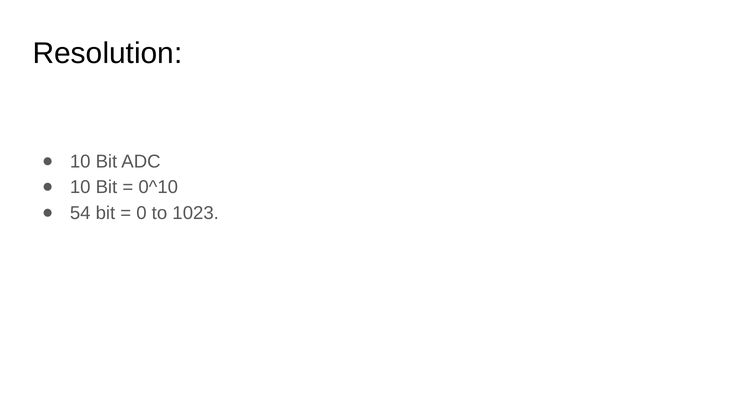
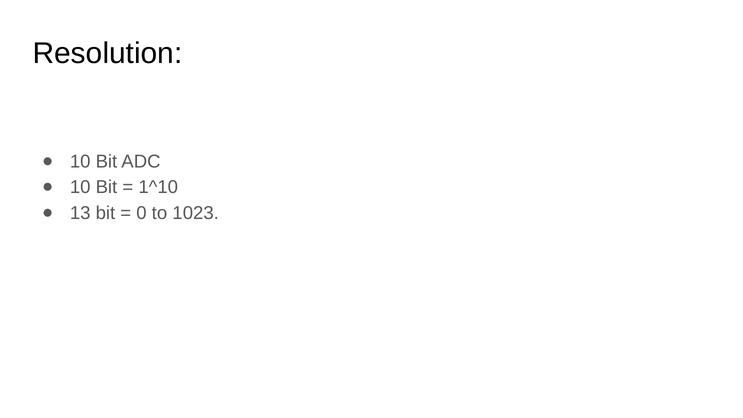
0^10: 0^10 -> 1^10 (158, 187)
54: 54 -> 13 (80, 213)
